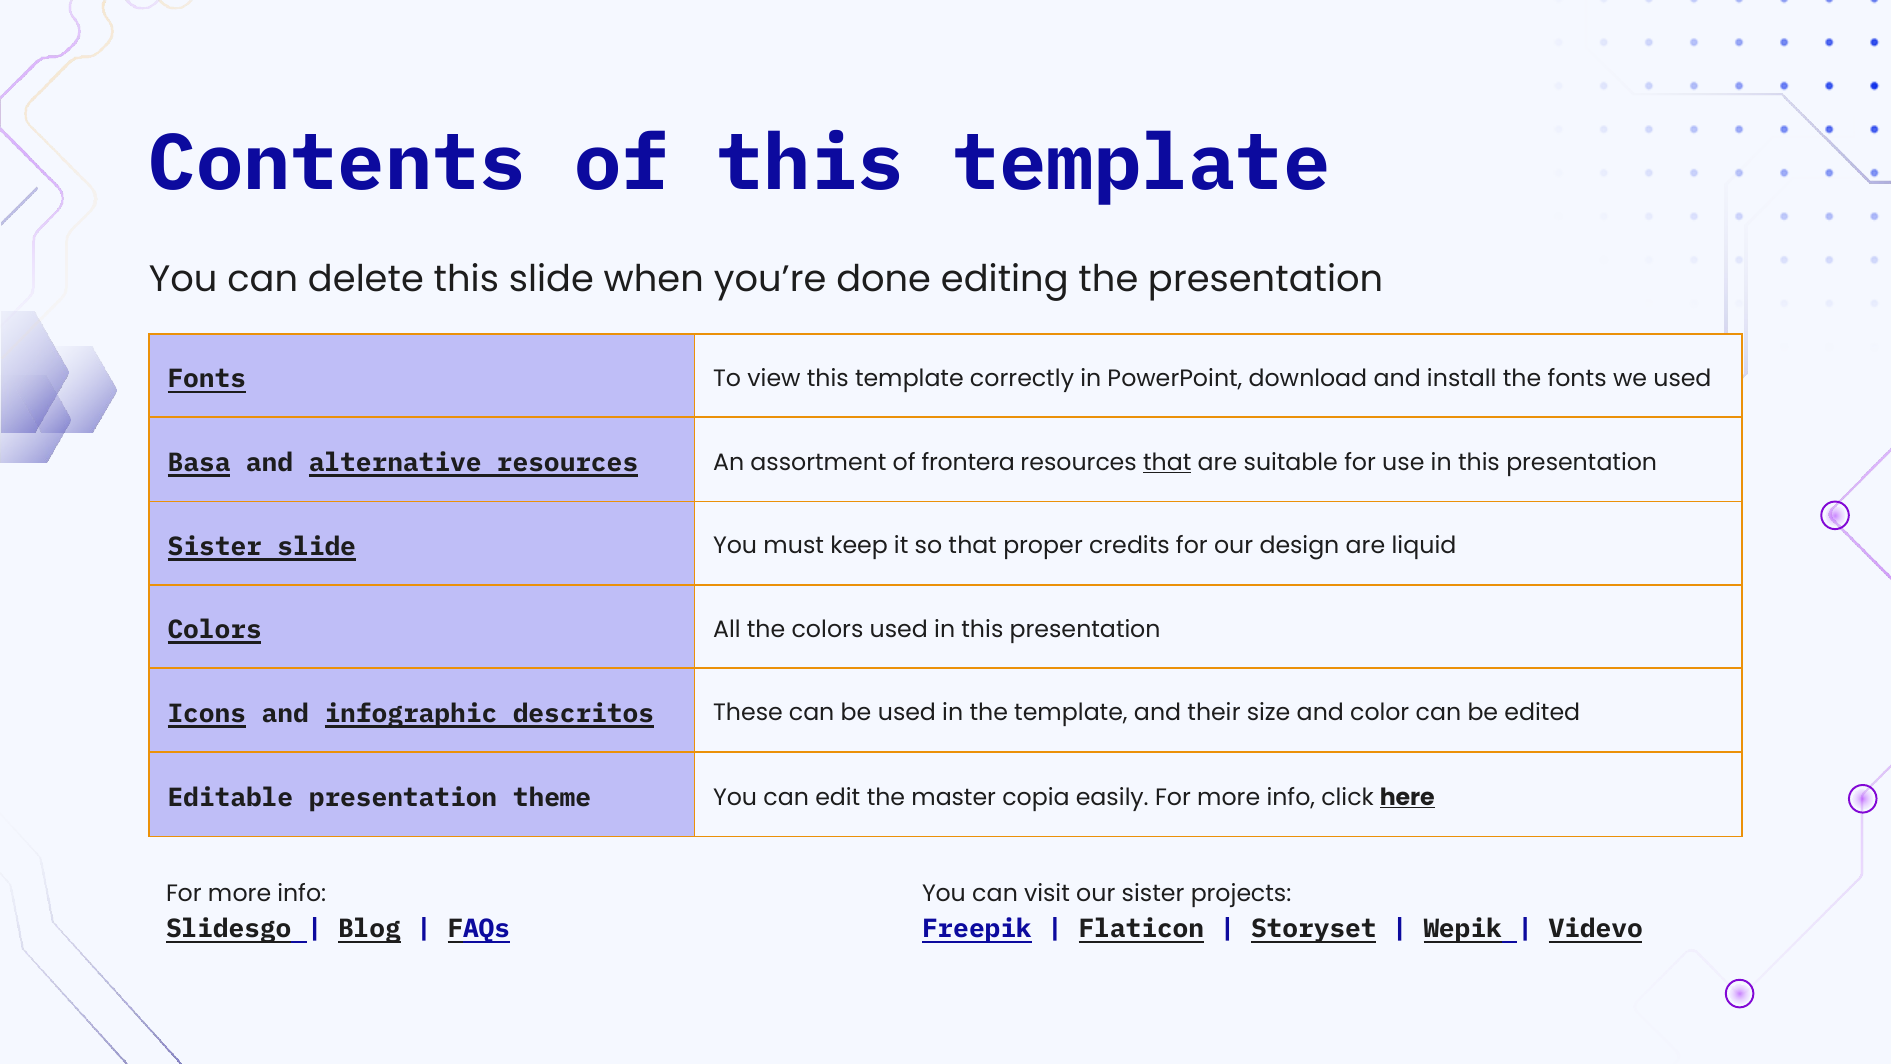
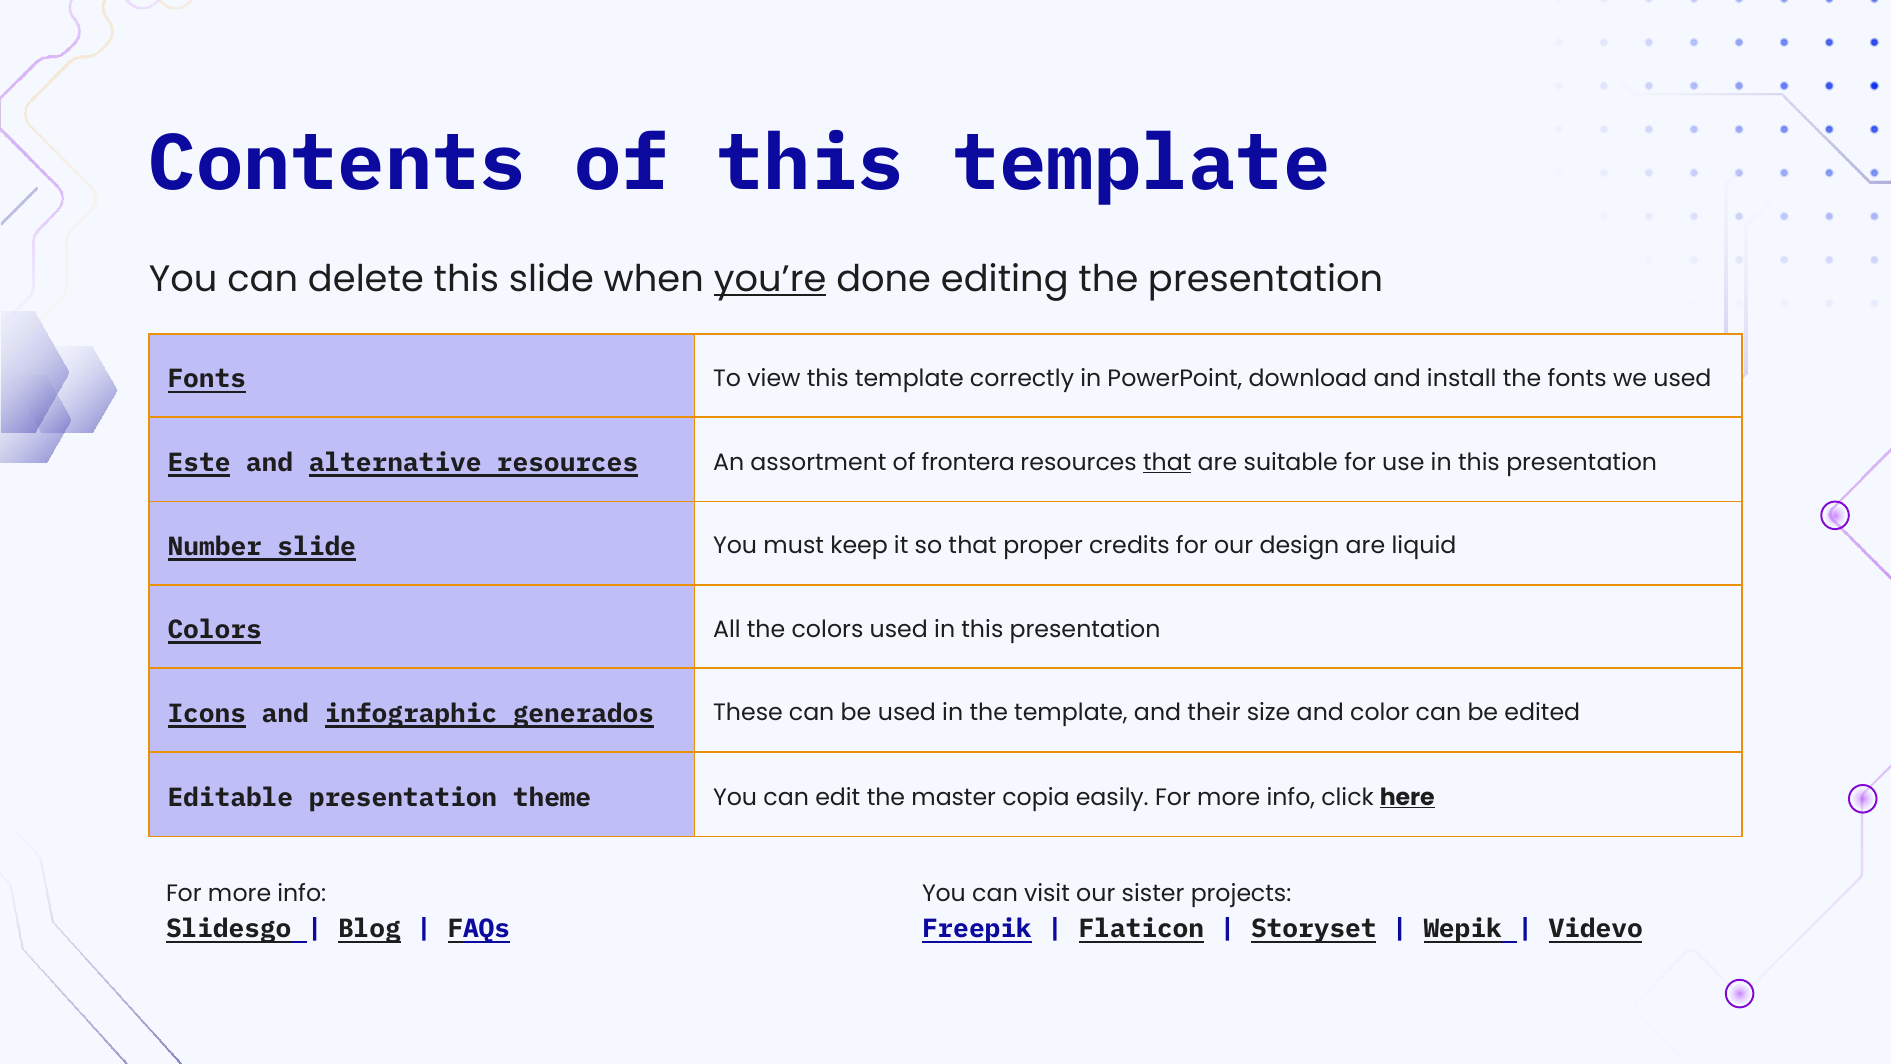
you’re underline: none -> present (770, 279)
Basa: Basa -> Este (199, 463)
Sister: Sister -> Number (215, 547)
descritos: descritos -> generados (583, 714)
